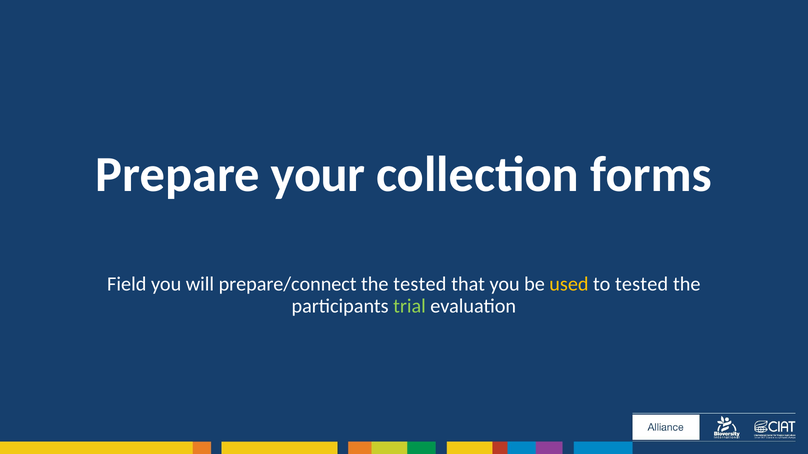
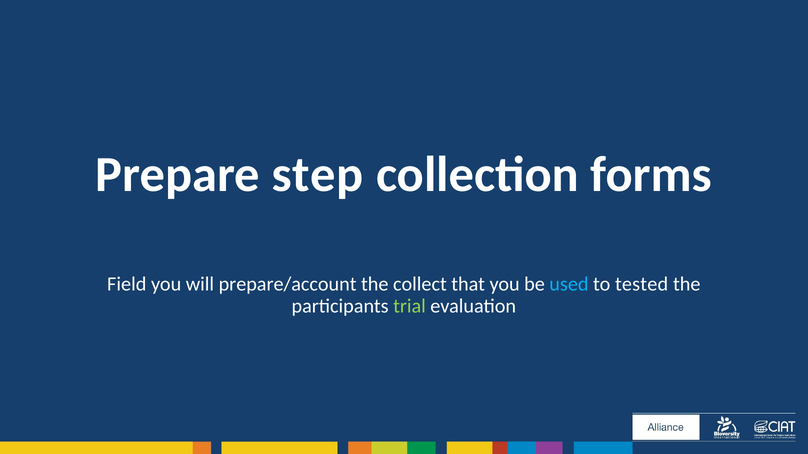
your: your -> step (318, 175)
prepare/connect: prepare/connect -> prepare/account (288, 284)
the tested: tested -> collect (420, 284)
used colour: yellow -> light blue (569, 284)
